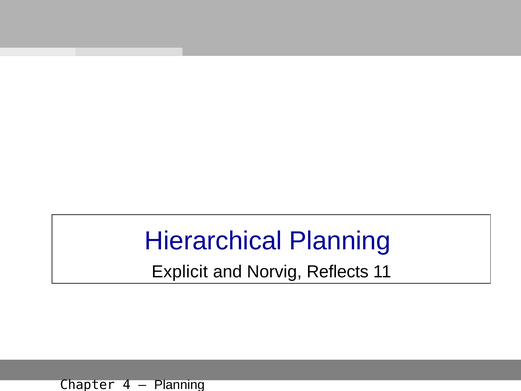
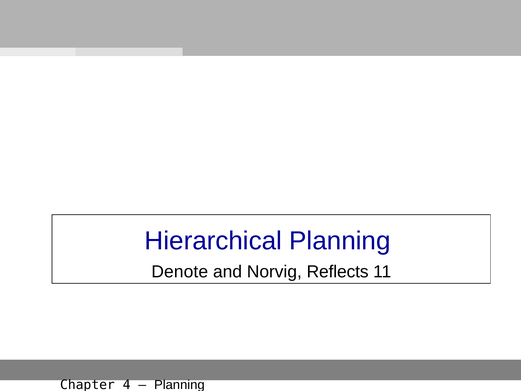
Explicit: Explicit -> Denote (180, 271)
